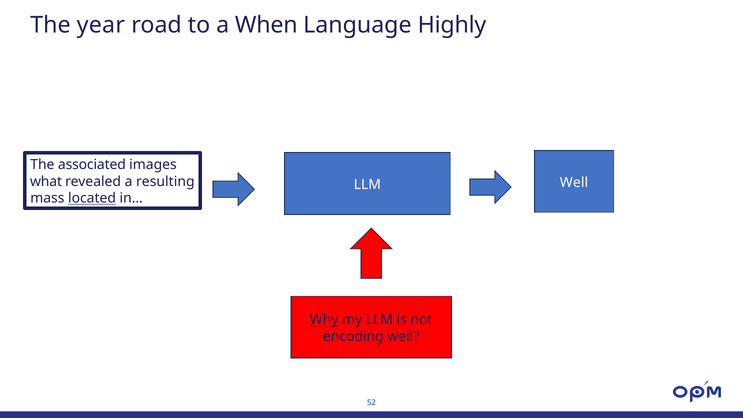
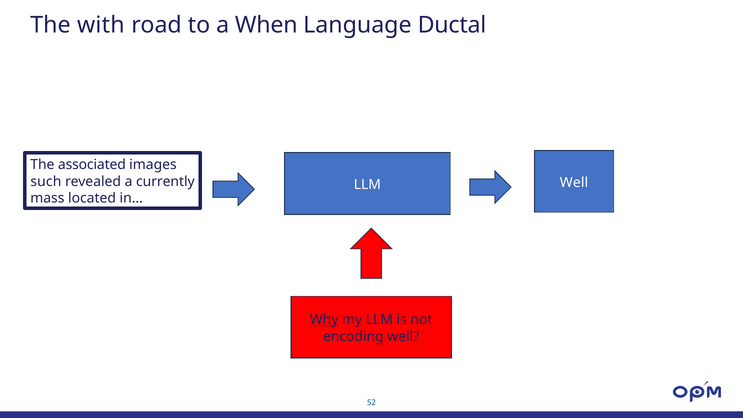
year: year -> with (101, 25)
Highly: Highly -> Ductal (452, 25)
what: what -> such (46, 181)
resulting: resulting -> currently (165, 181)
located underline: present -> none (92, 198)
